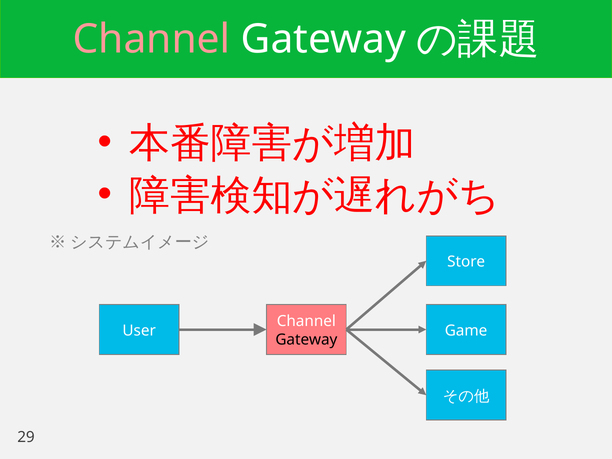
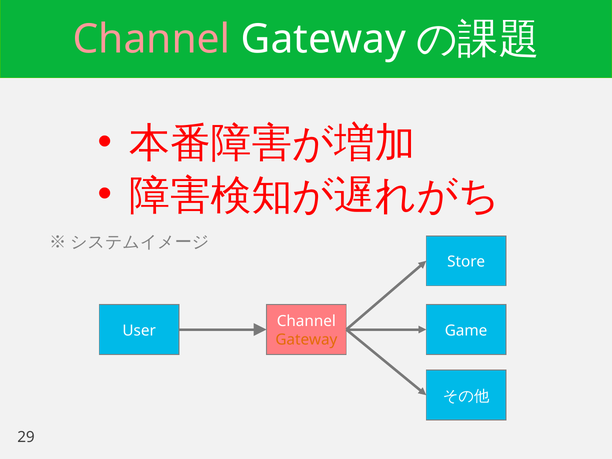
Gateway colour: black -> orange (306, 340)
